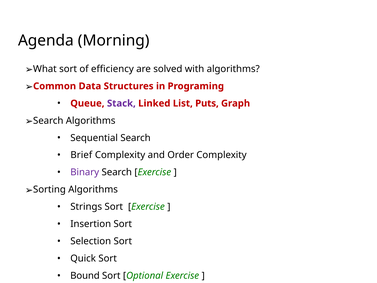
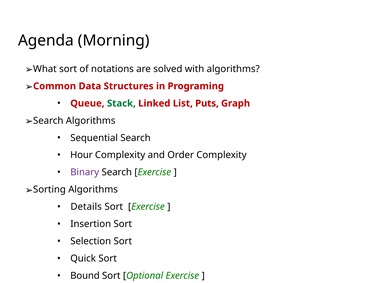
efficiency: efficiency -> notations (112, 69)
Stack colour: purple -> green (121, 103)
Brief: Brief -> Hour (81, 155)
Strings: Strings -> Details (86, 207)
